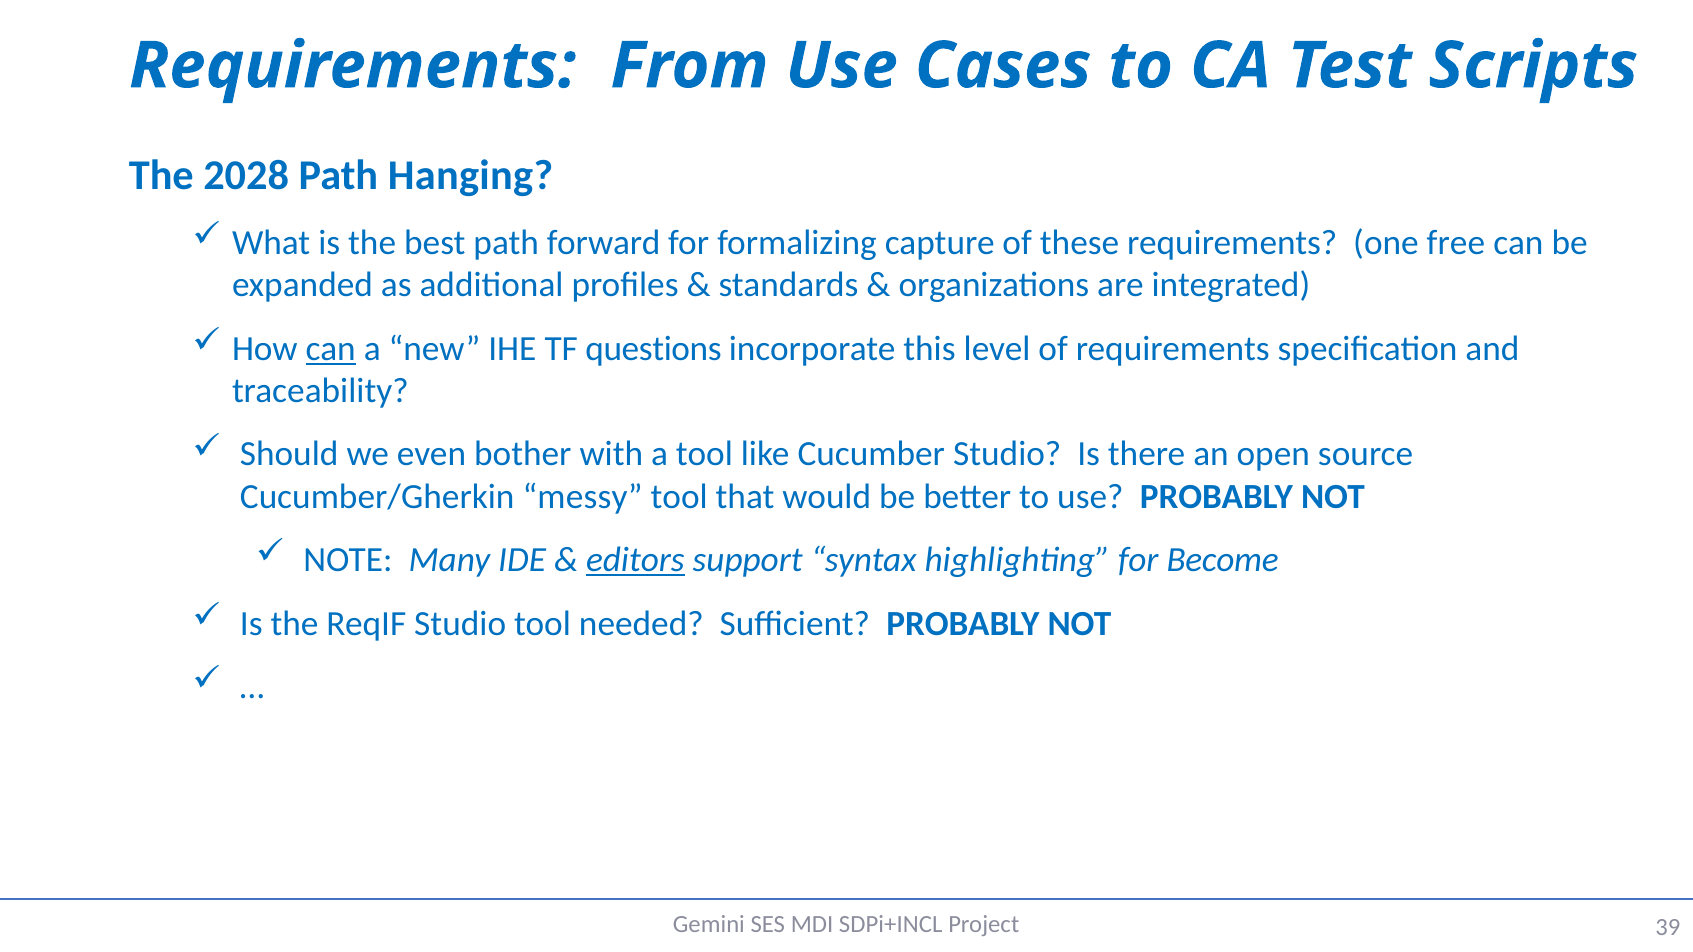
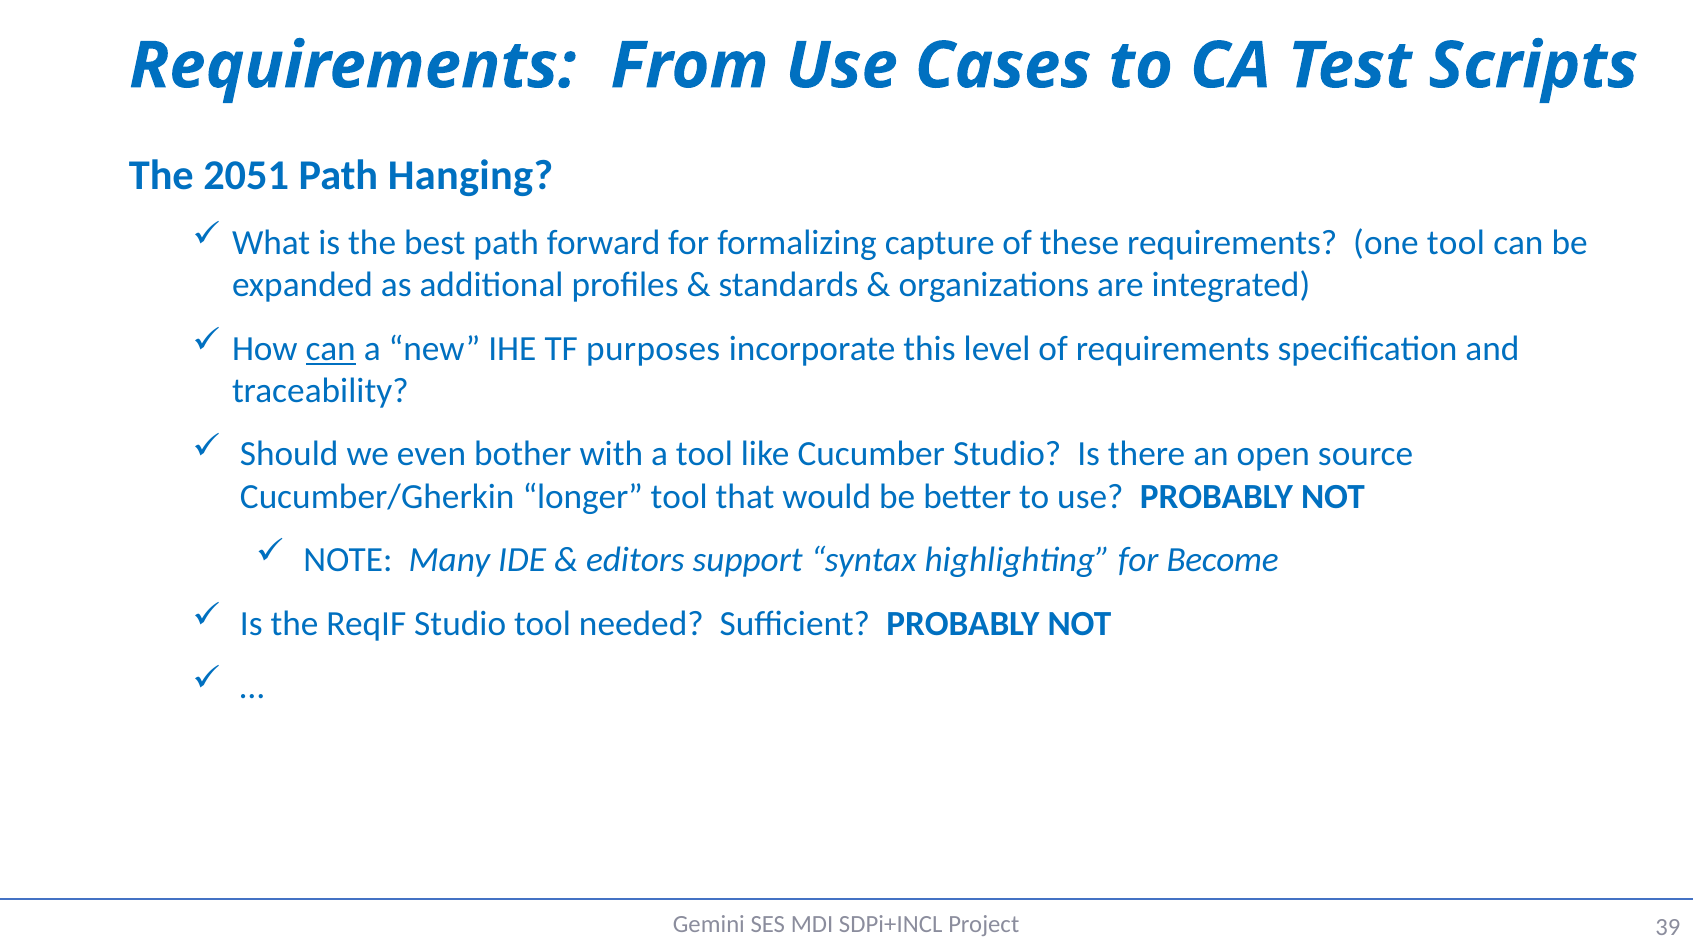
2028: 2028 -> 2051 (246, 175)
one free: free -> tool (1456, 243)
questions: questions -> purposes (653, 349)
messy: messy -> longer (583, 497)
editors underline: present -> none (635, 560)
